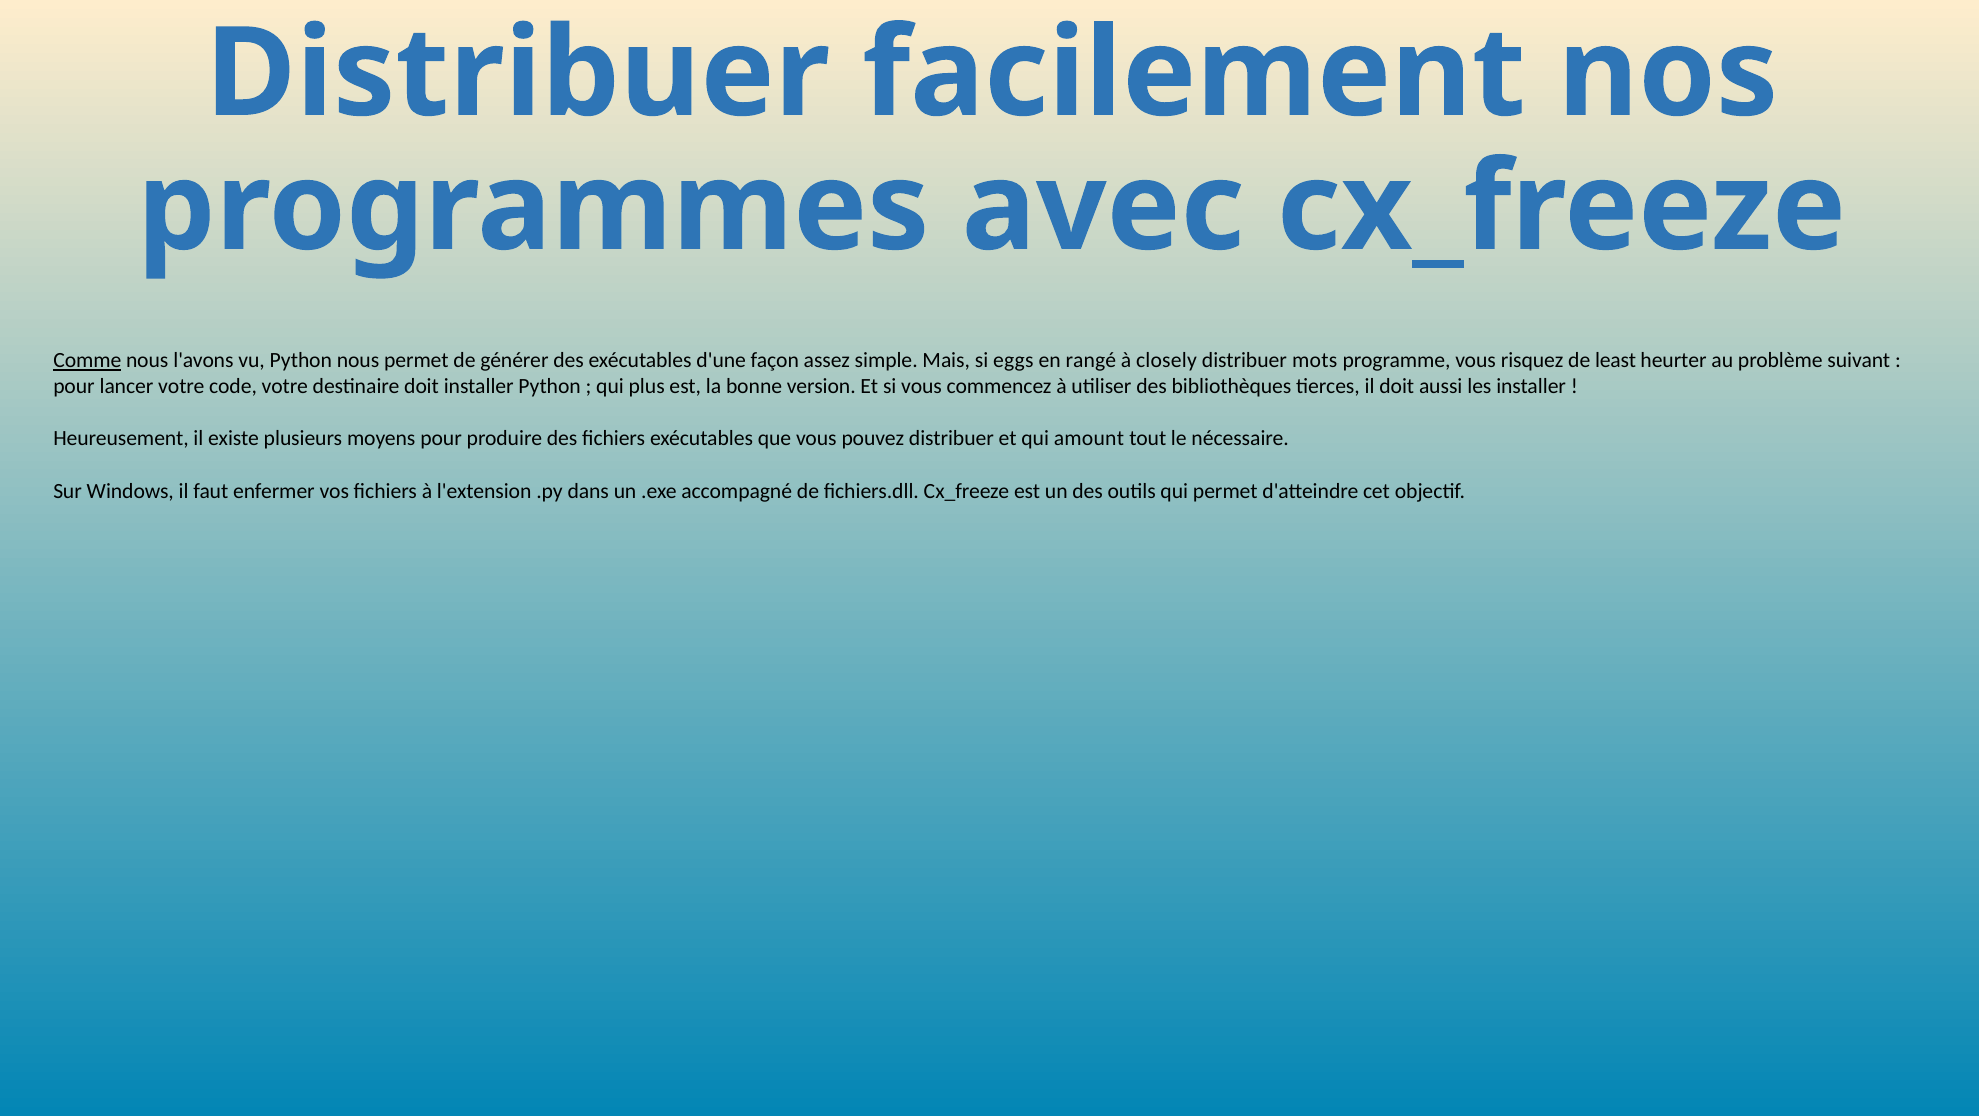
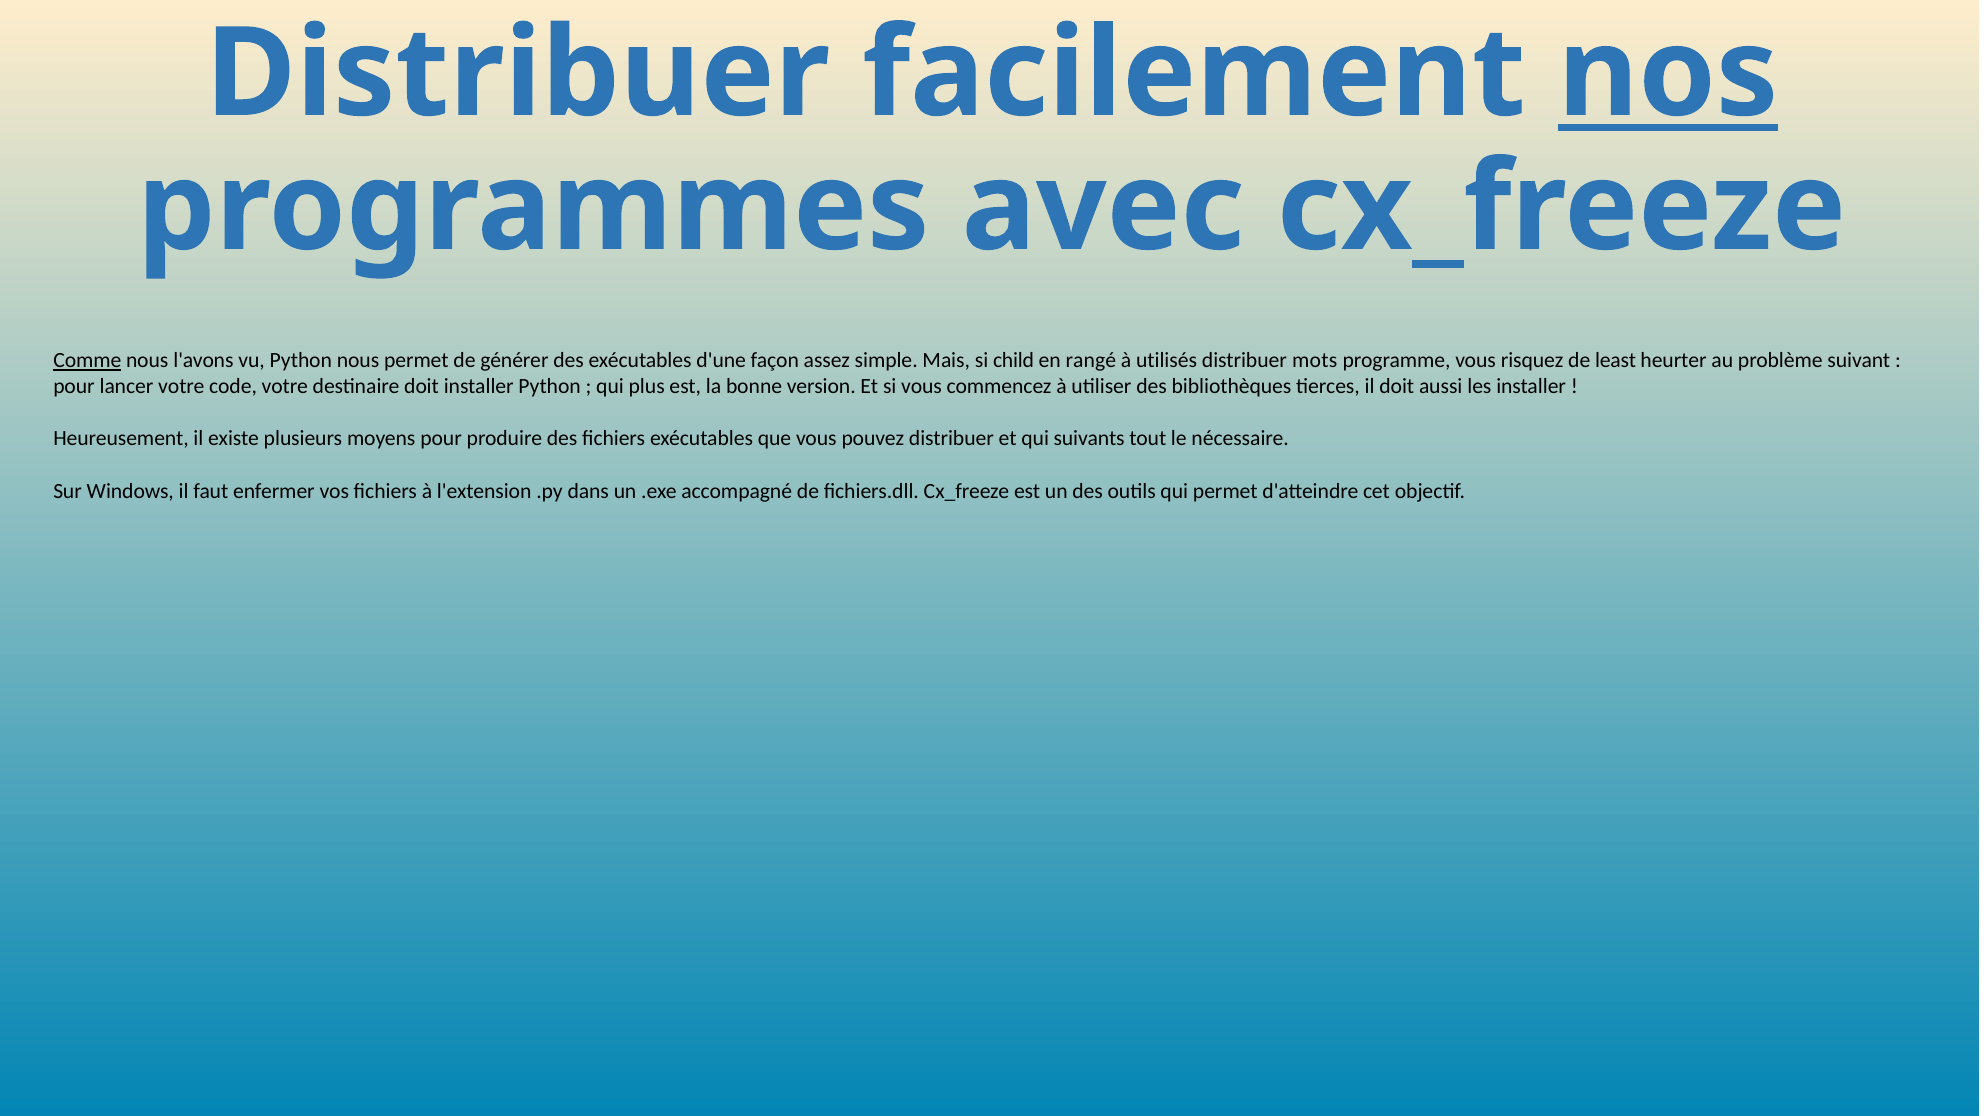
nos underline: none -> present (1668, 74)
eggs: eggs -> child (1014, 361)
closely: closely -> utilisés (1167, 361)
amount: amount -> suivants (1089, 439)
